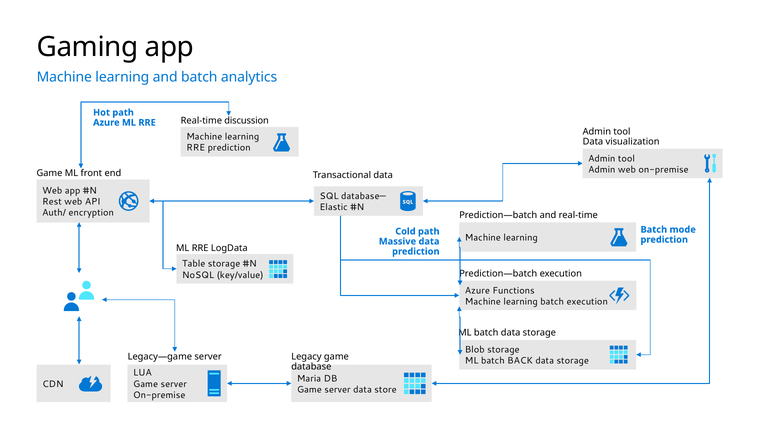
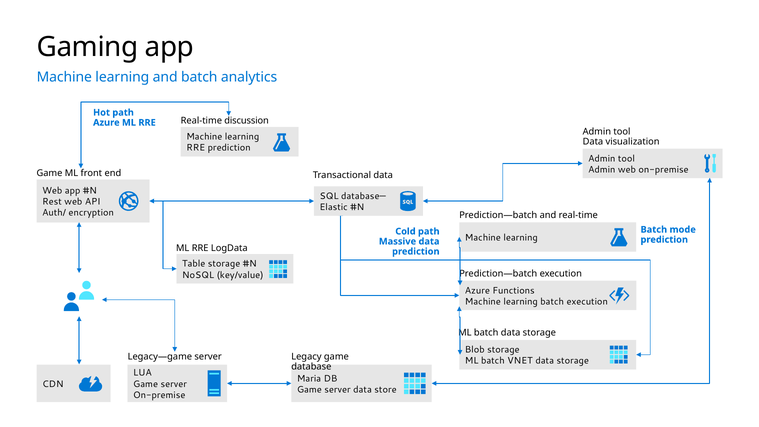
BACK: BACK -> VNET (520, 361)
